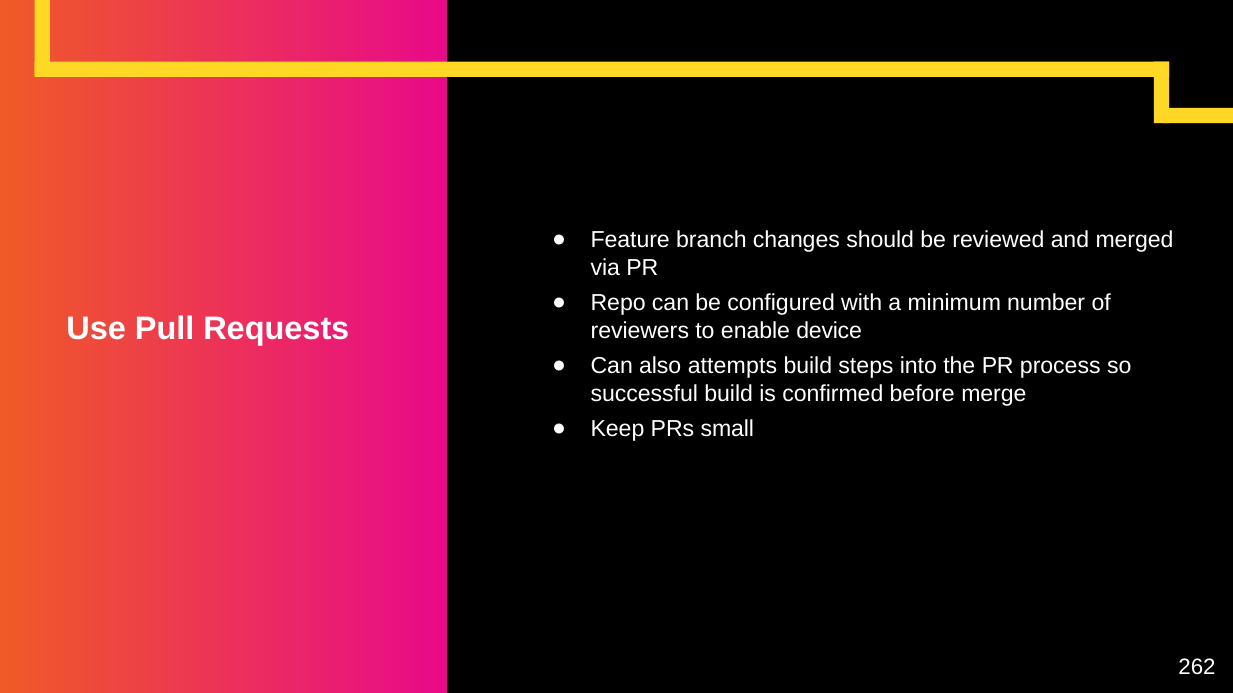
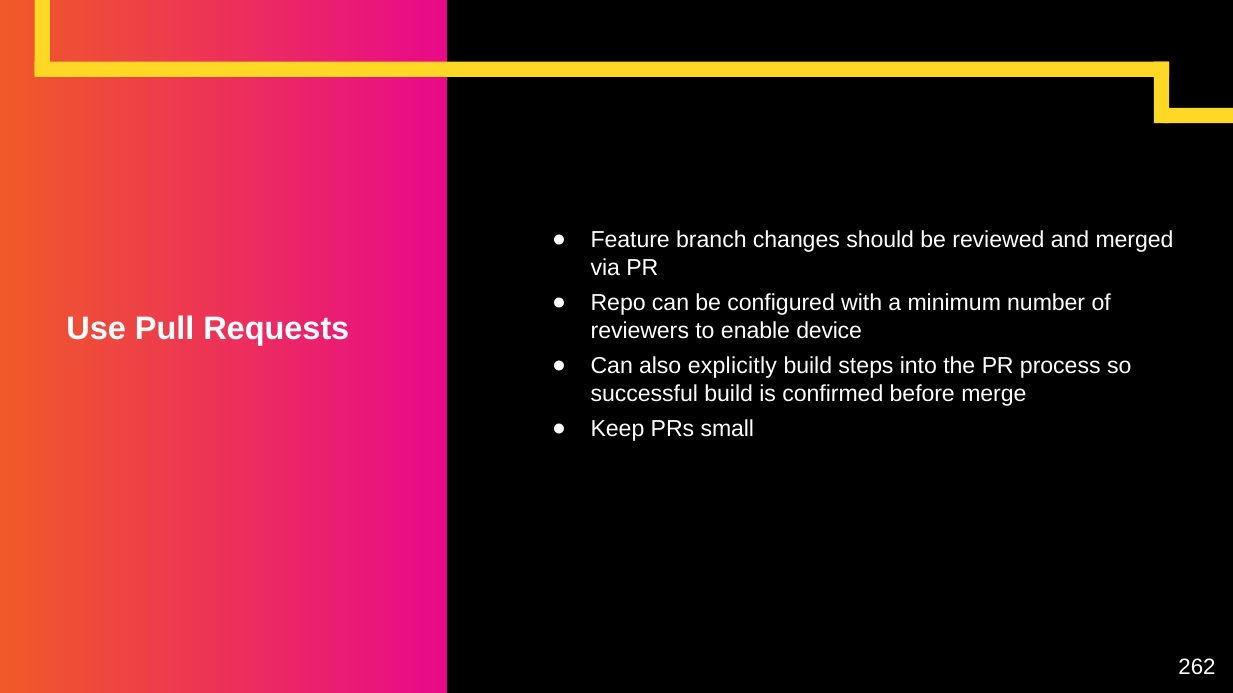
attempts: attempts -> explicitly (732, 366)
